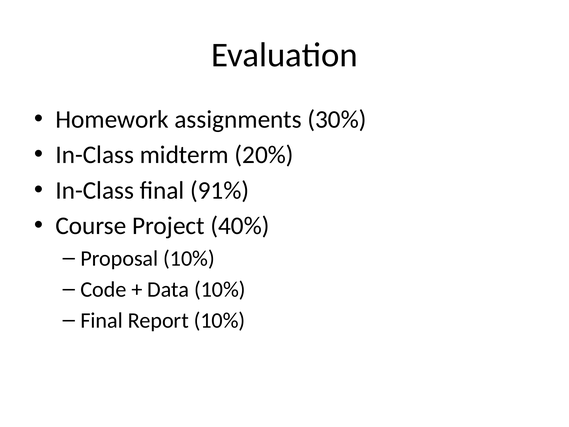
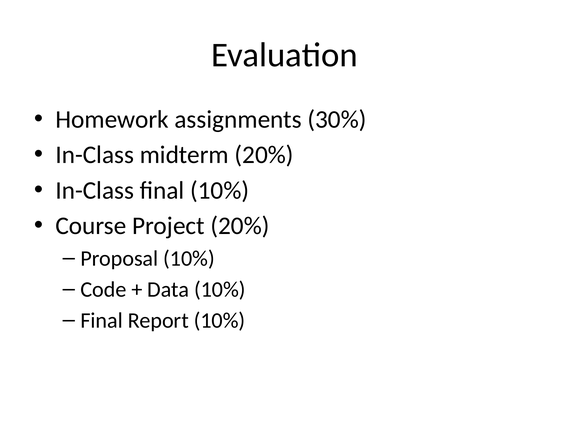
final 91%: 91% -> 10% (220, 190)
Project 40%: 40% -> 20% (240, 226)
